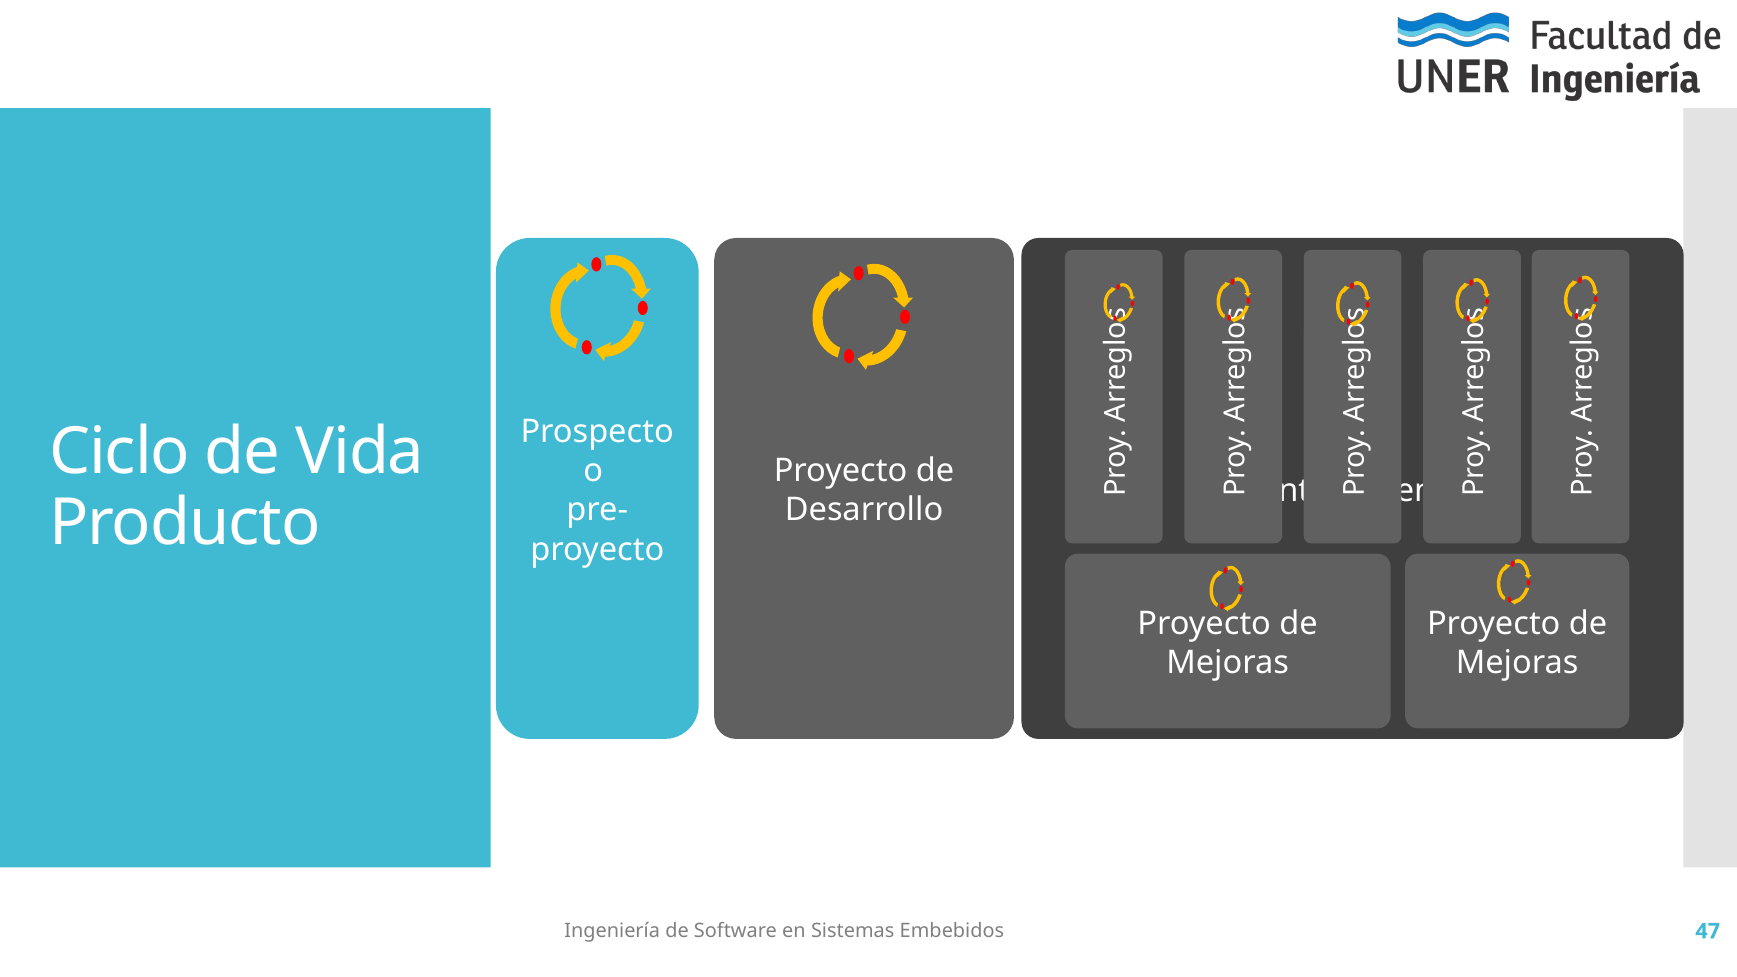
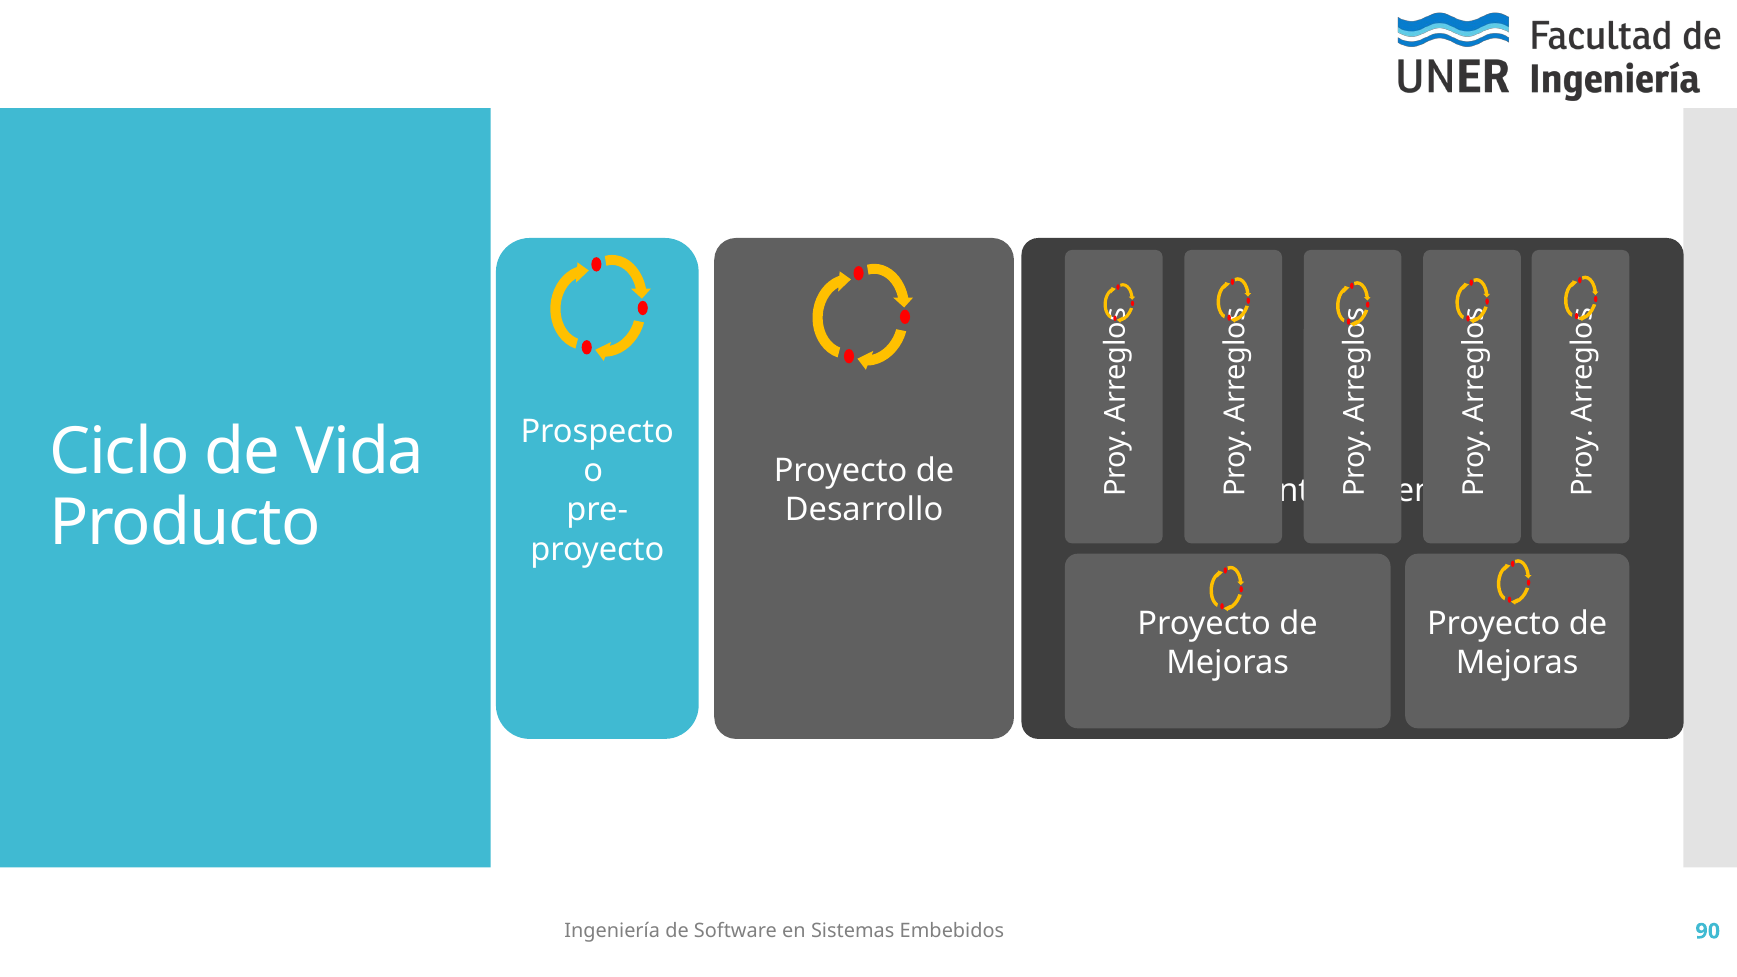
47: 47 -> 90 (1708, 931)
